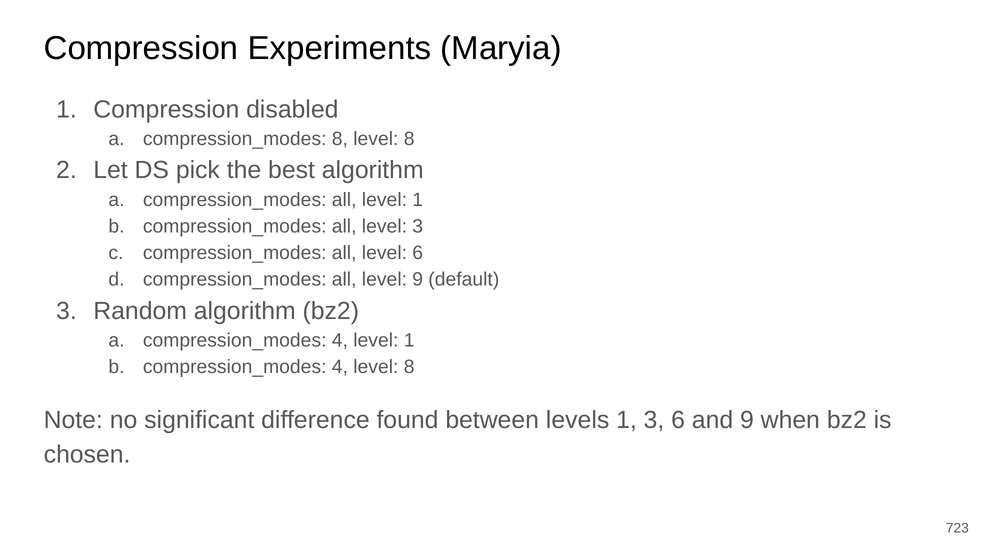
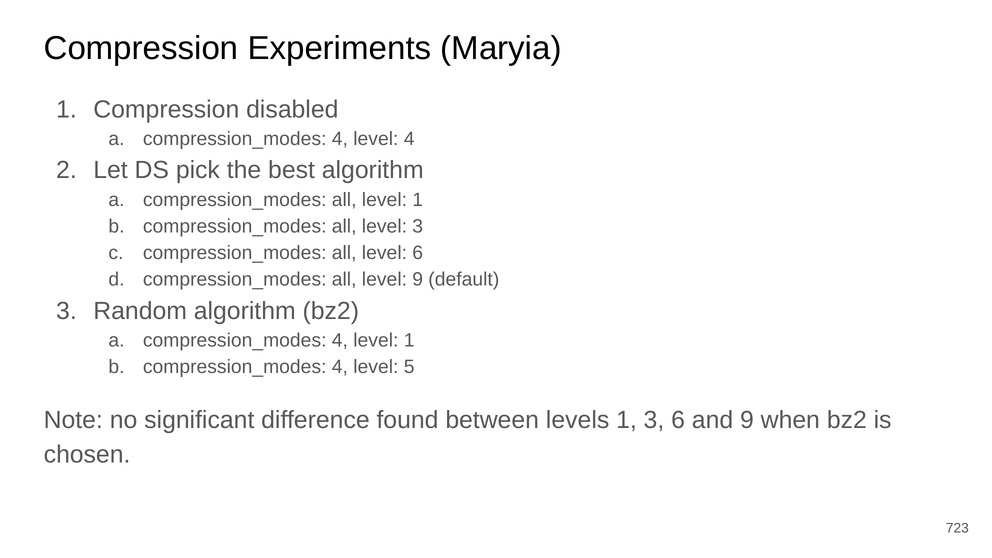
8: 8 -> 4 (340, 139)
8: 8 -> 4 (409, 139)
4 level 8: 8 -> 5 (409, 367)
